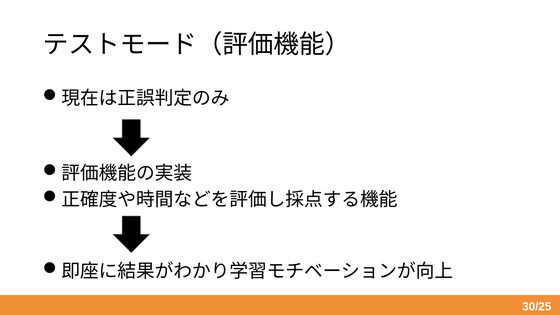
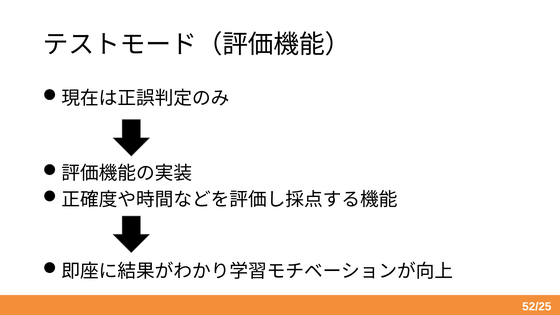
30/25: 30/25 -> 52/25 (537, 307)
